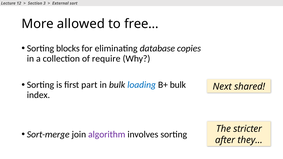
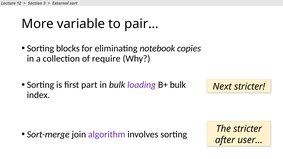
allowed: allowed -> variable (81, 24)
free…: free… -> pair… (141, 24)
database: database -> notebook (157, 48)
loading colour: blue -> purple (142, 85)
Next shared: shared -> stricter (250, 87)
they…: they… -> user… (250, 140)
